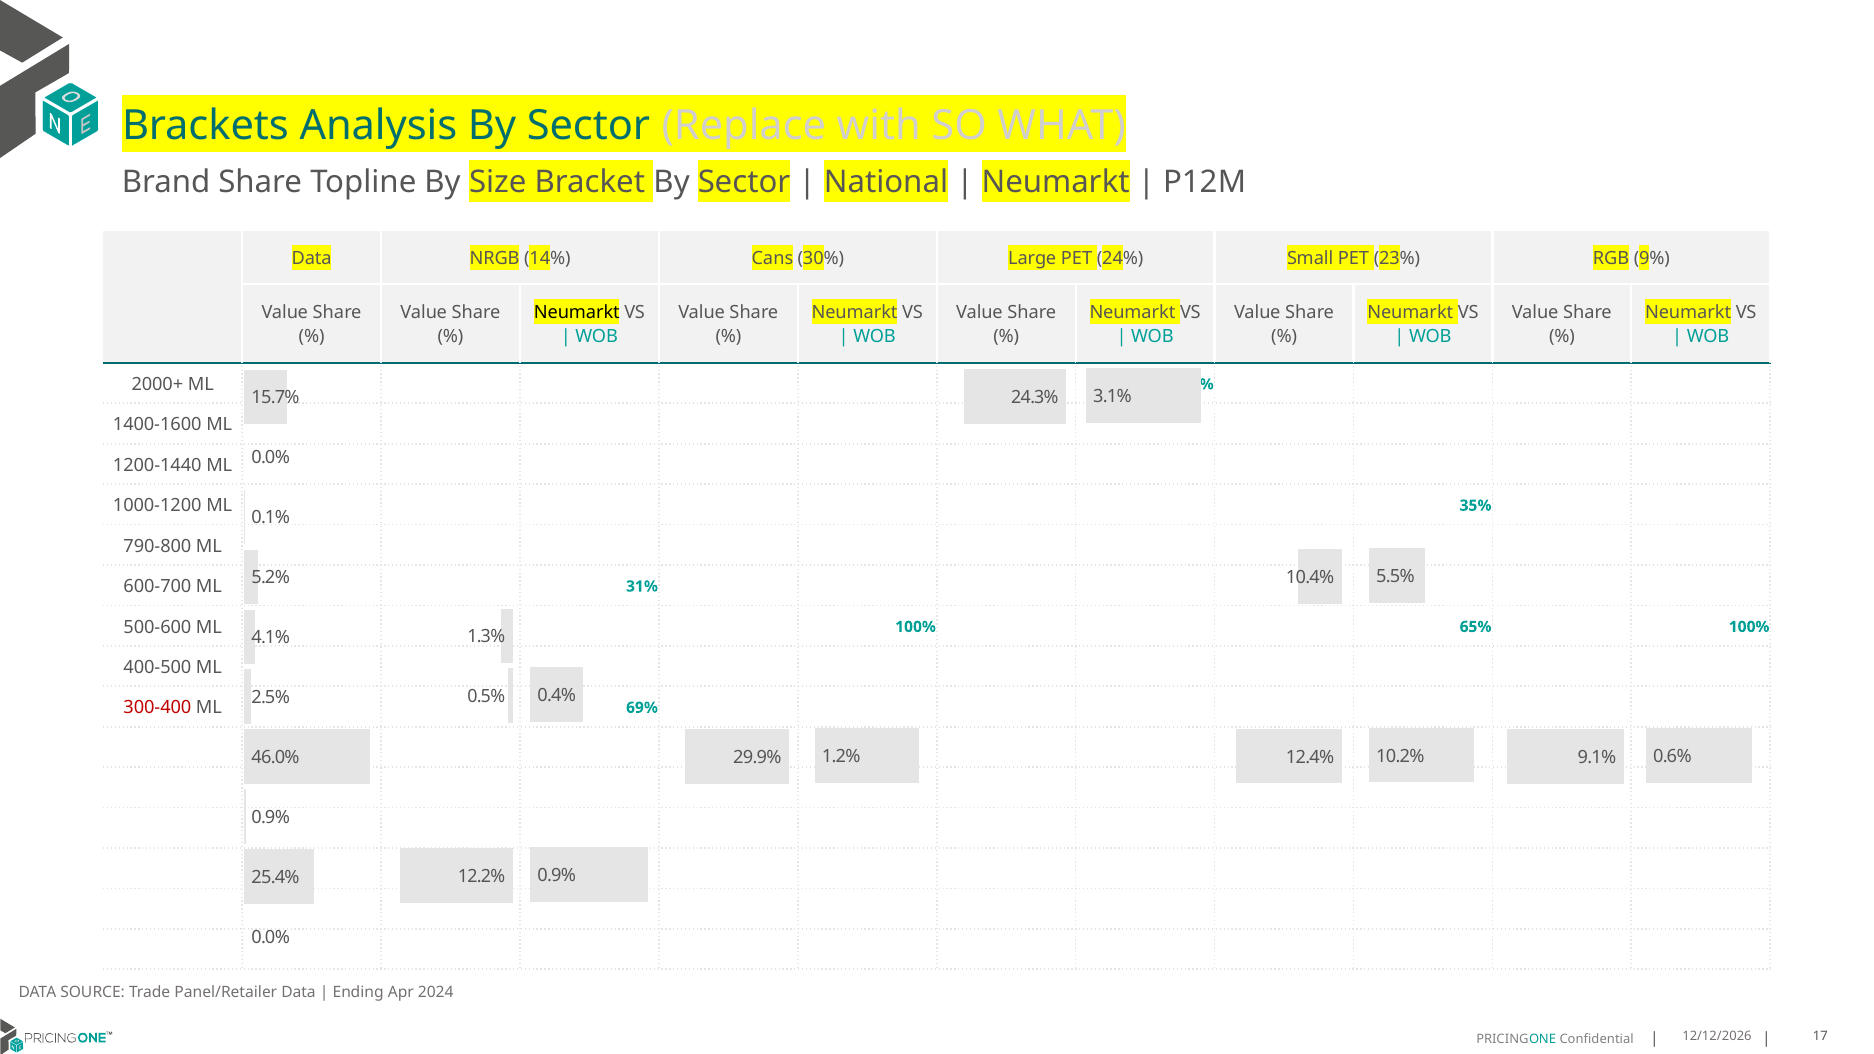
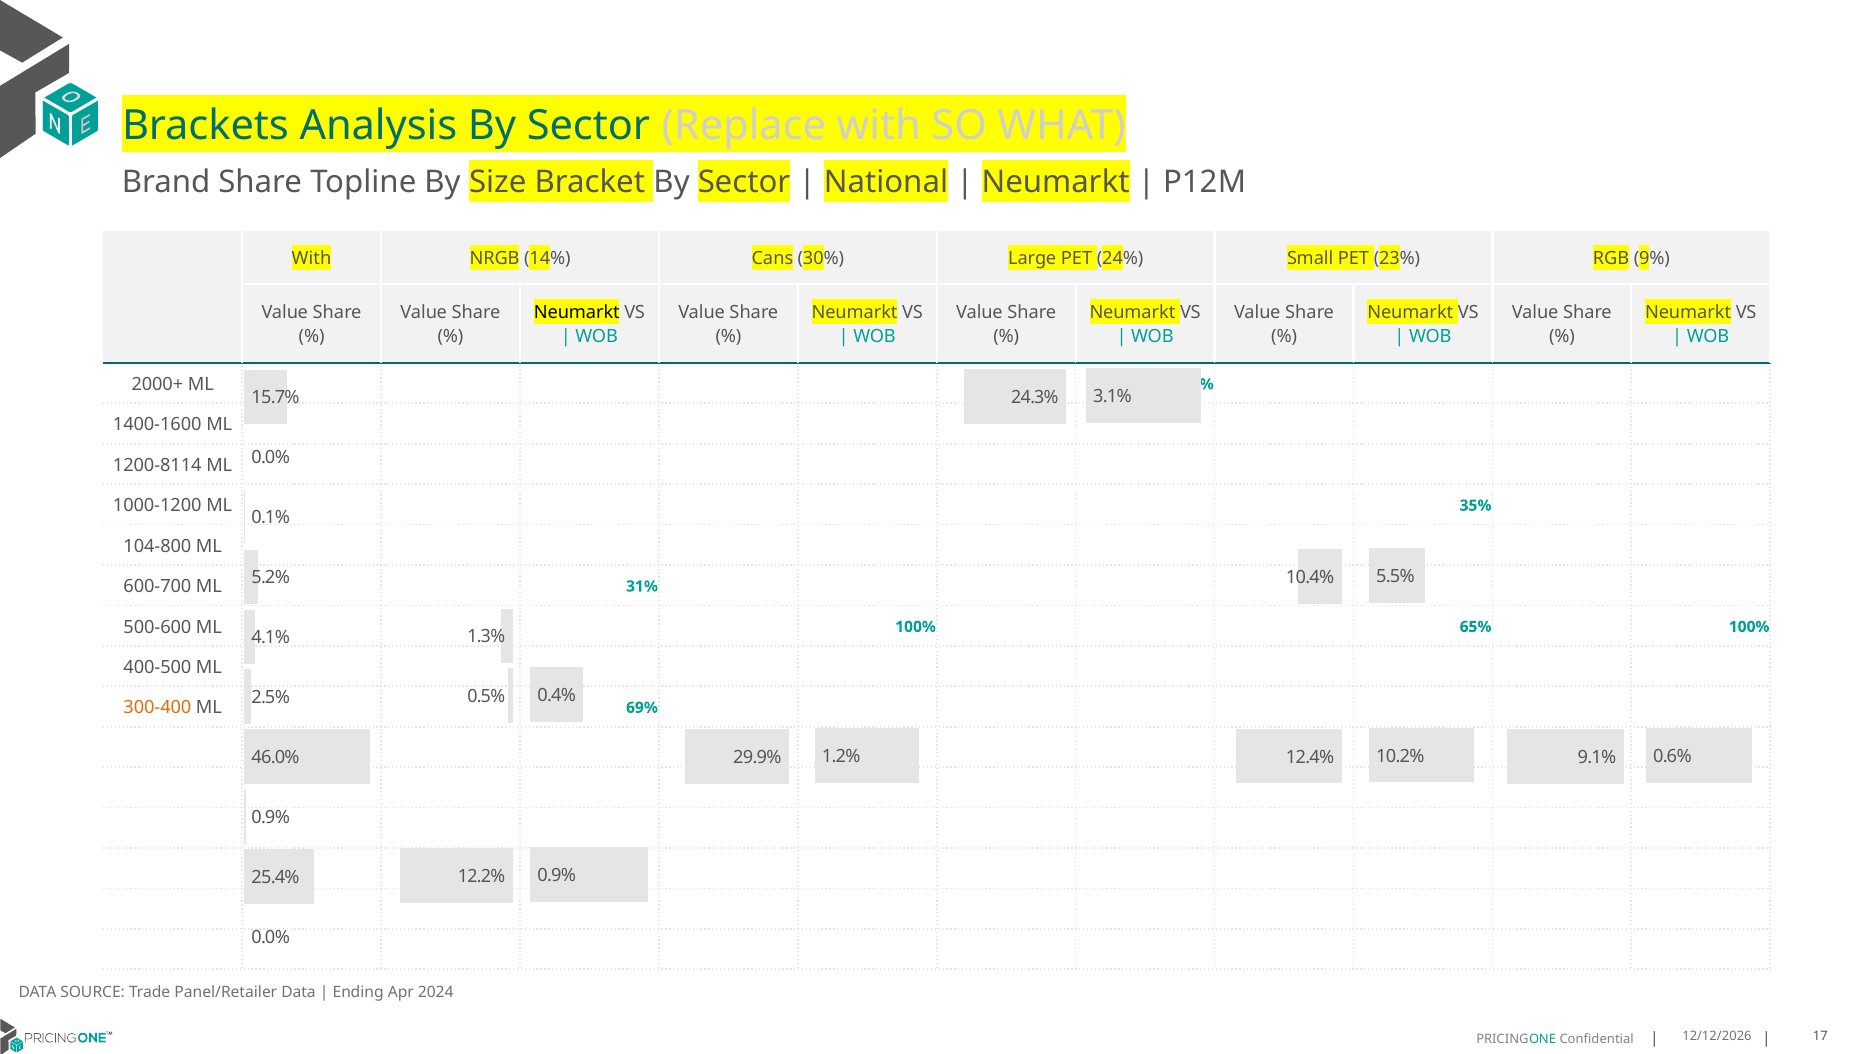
Data: Data -> With (312, 258)
1200-1440: 1200-1440 -> 1200-8114 (157, 465)
790-800: 790-800 -> 104-800 (157, 546)
300-400 colour: red -> orange (157, 708)
